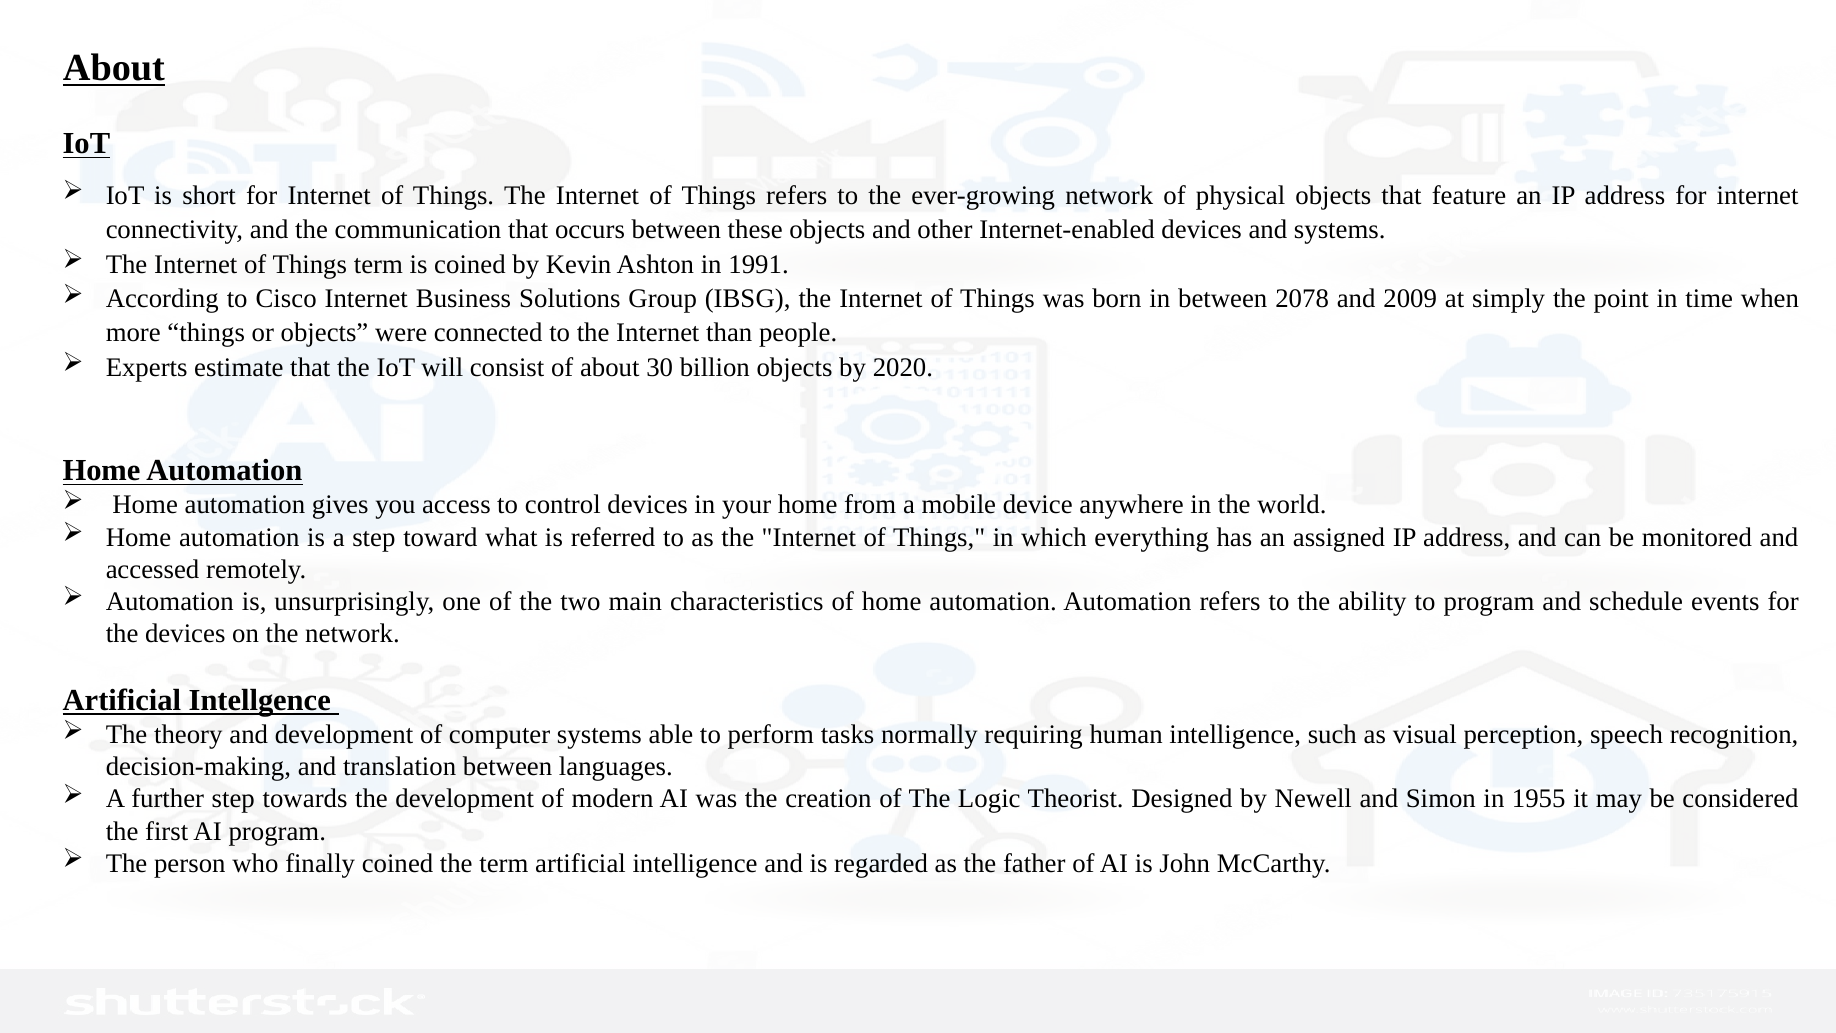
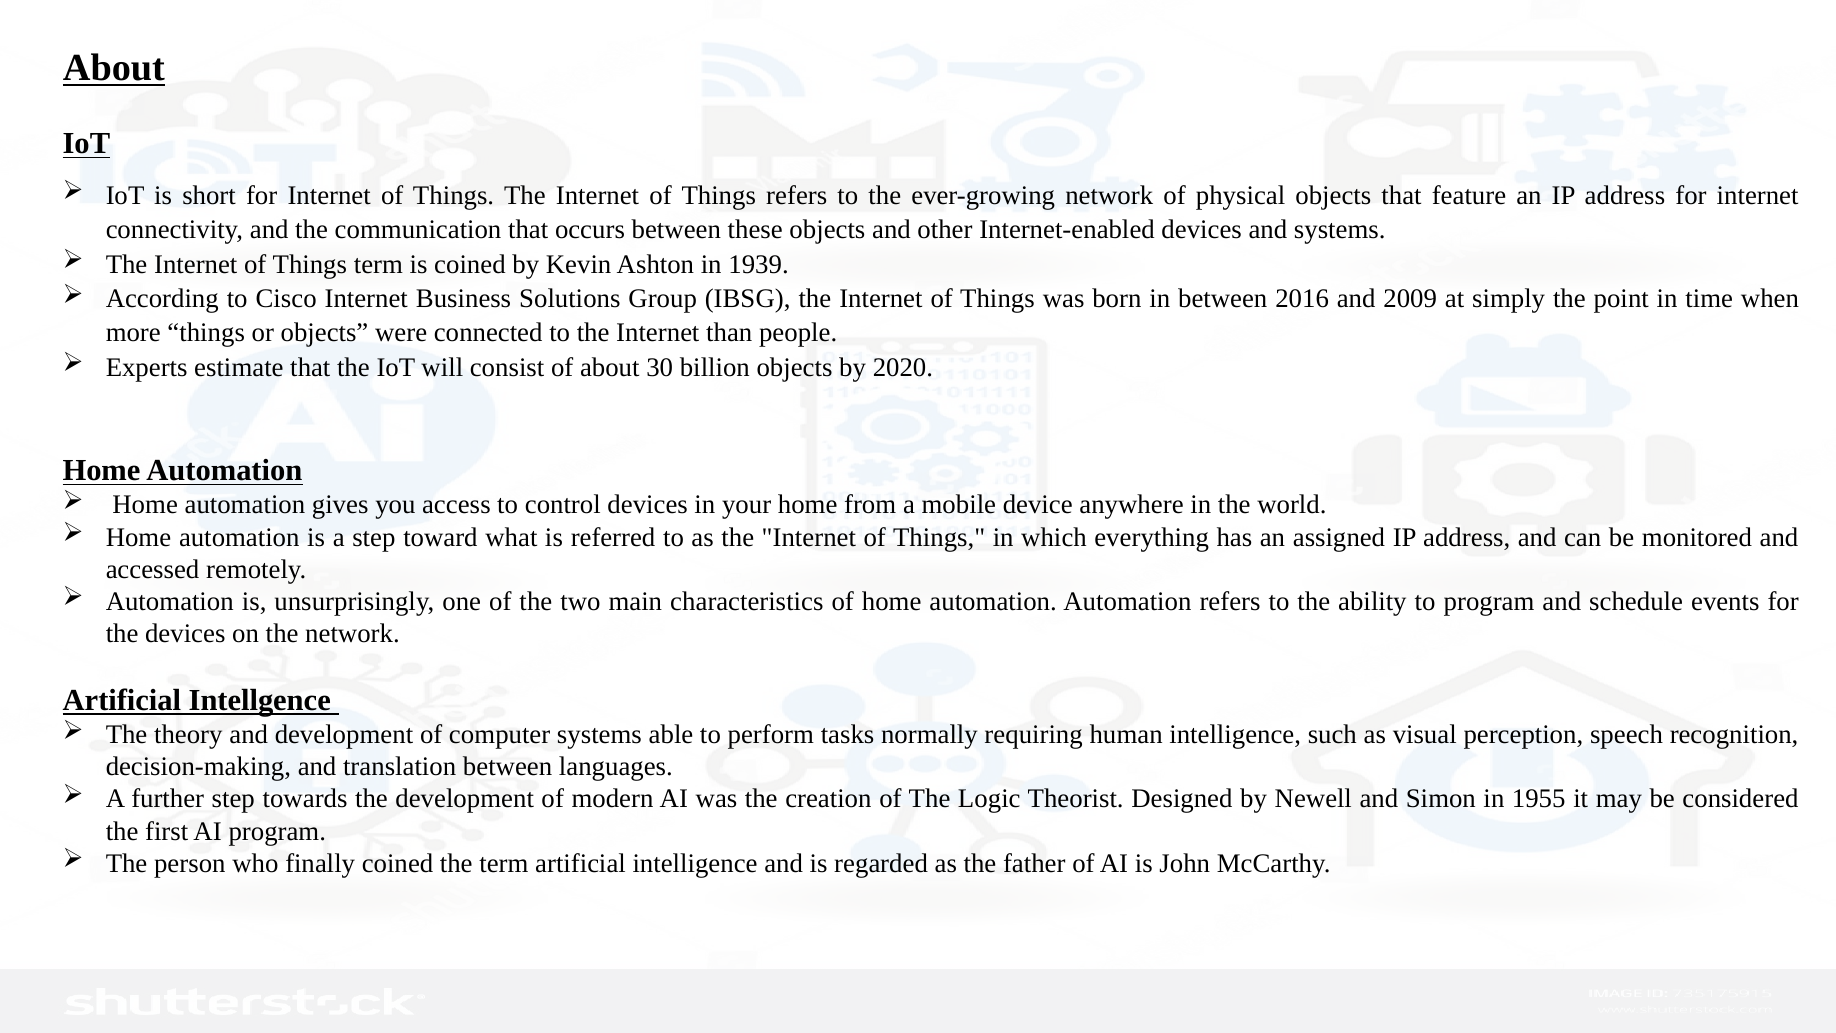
1991: 1991 -> 1939 (759, 264)
2078: 2078 -> 2016 (1302, 299)
